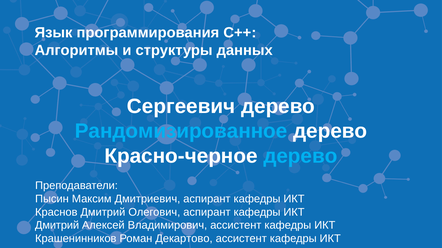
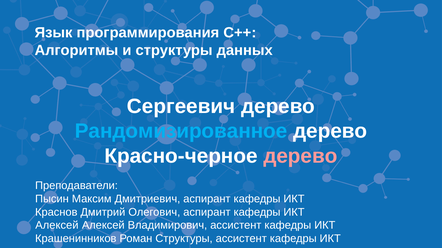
дерево colour: light blue -> pink (300, 156)
Дмитрий: Дмитрий -> Алексей (57, 226)
Роман Декартово: Декартово -> Структуры (184, 239)
